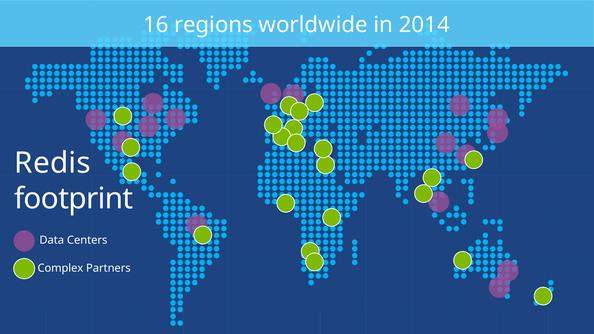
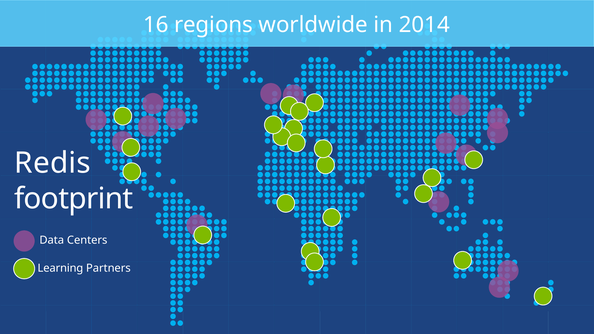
Complex: Complex -> Learning (60, 268)
